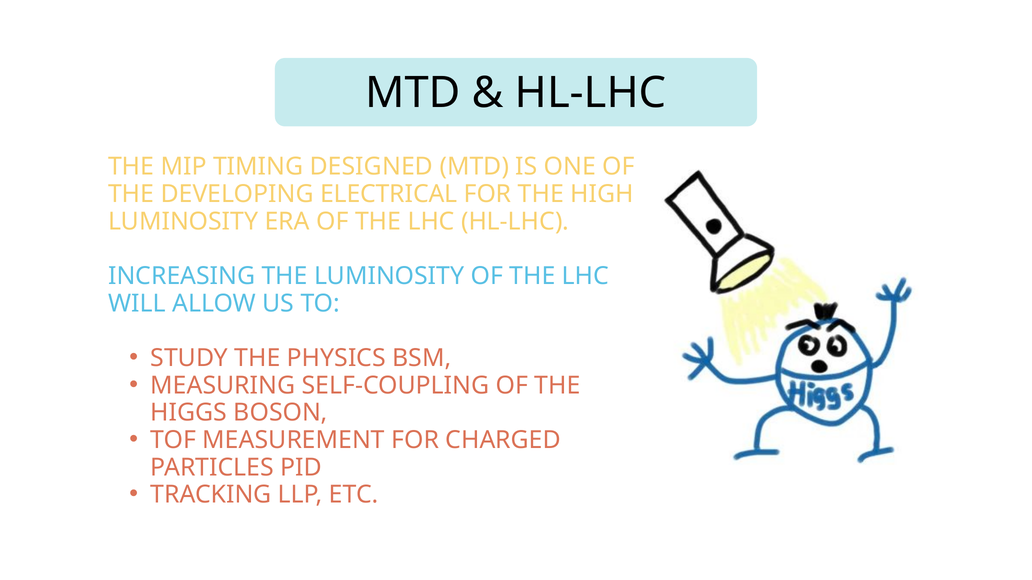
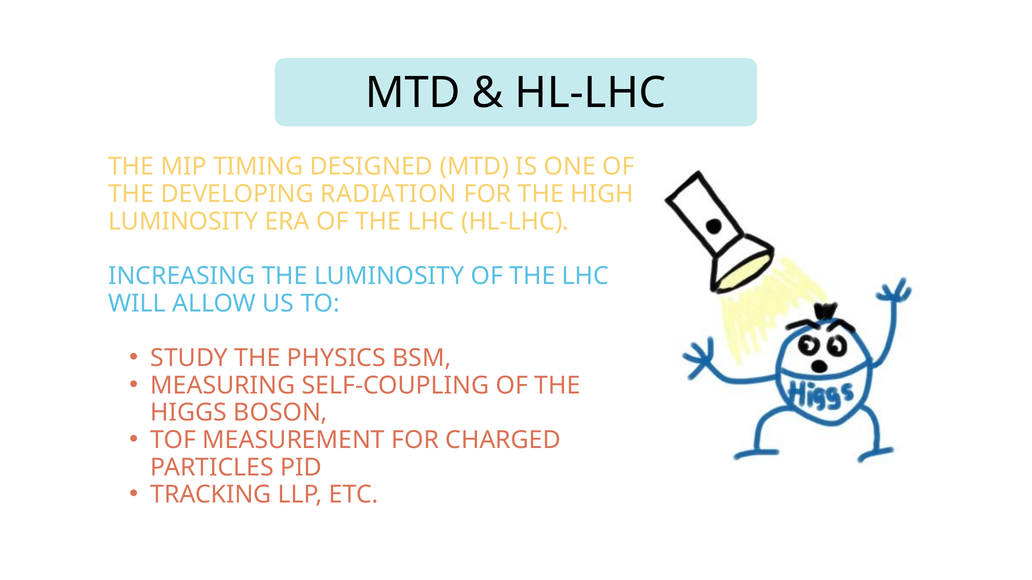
ELECTRICAL: ELECTRICAL -> RADIATION (388, 194)
